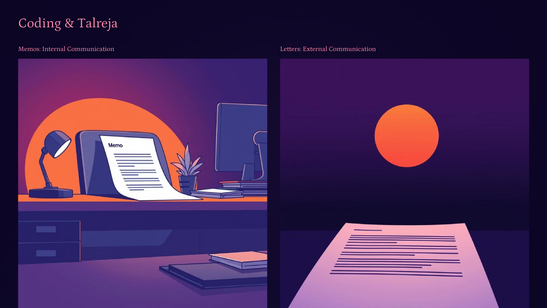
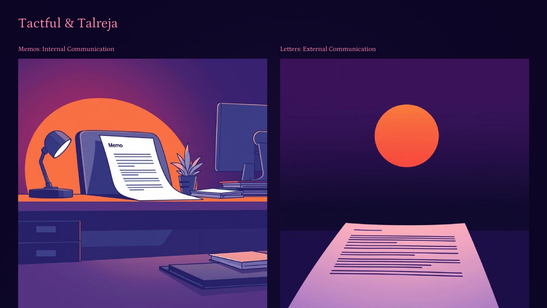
Coding: Coding -> Tactful (40, 23)
